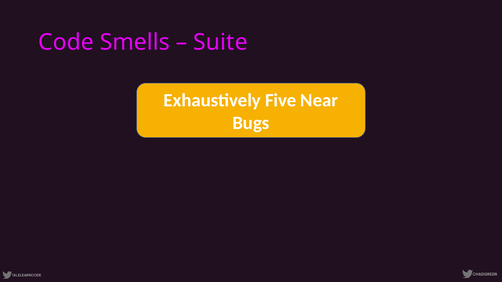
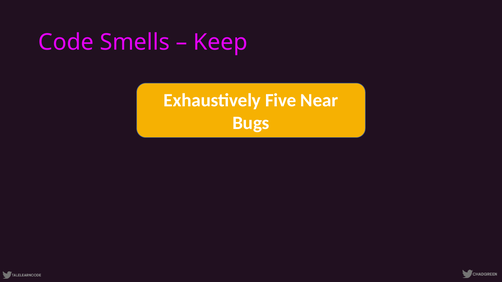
Suite: Suite -> Keep (220, 42)
